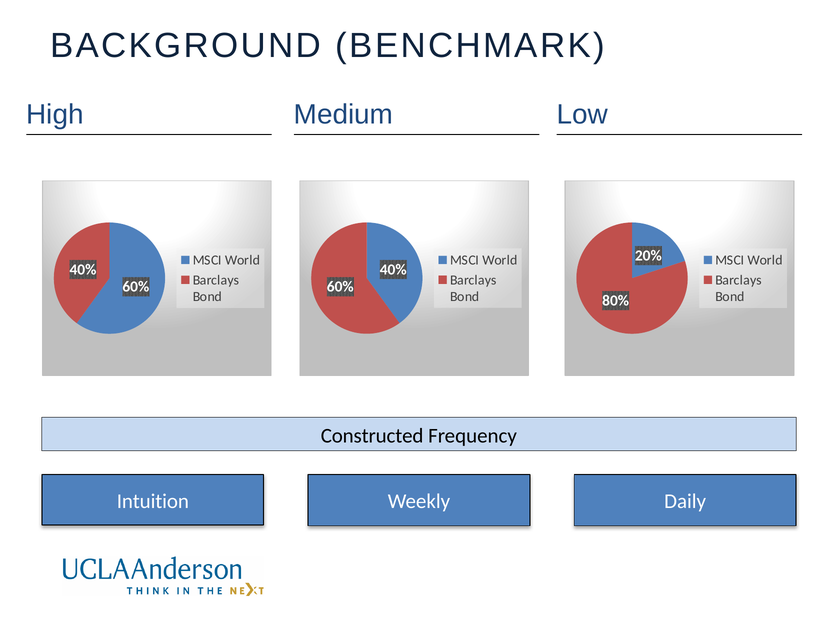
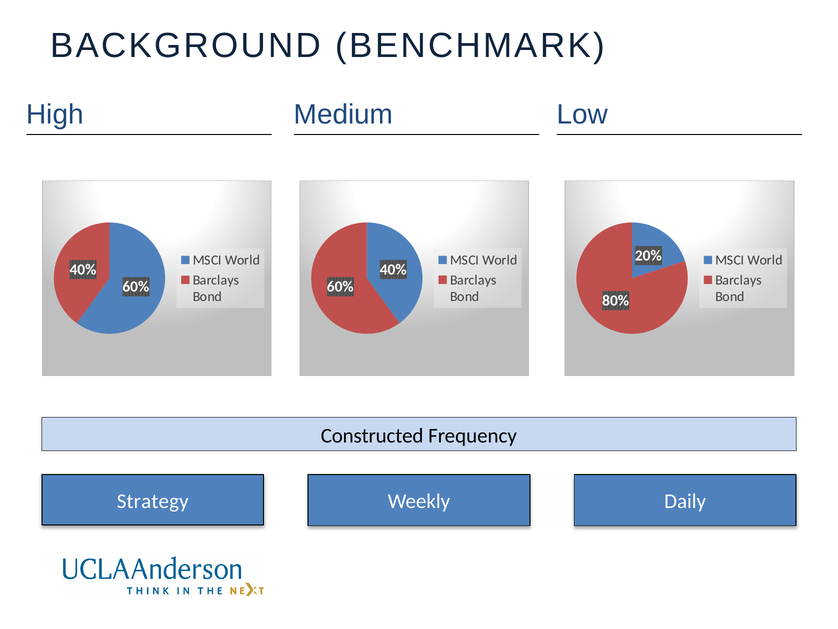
Intuition: Intuition -> Strategy (153, 501)
